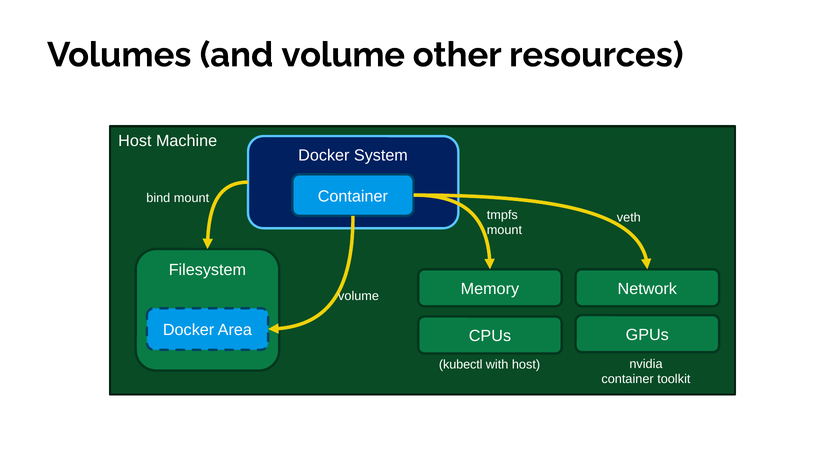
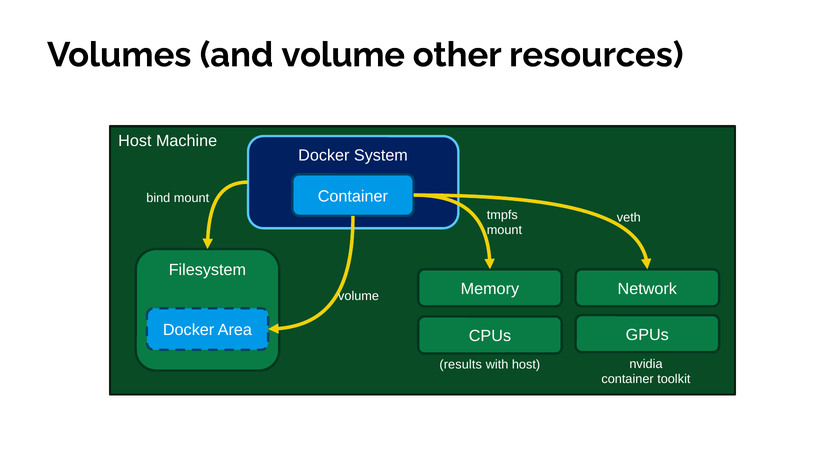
kubectl: kubectl -> results (461, 365)
